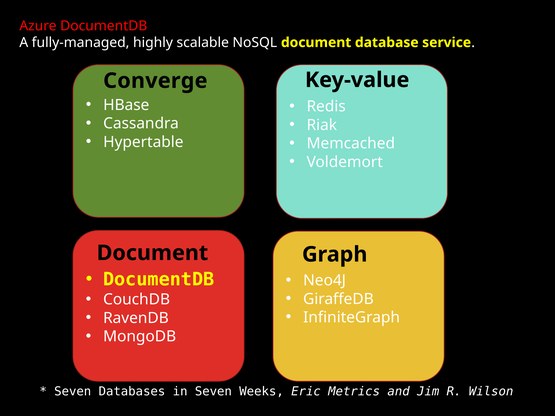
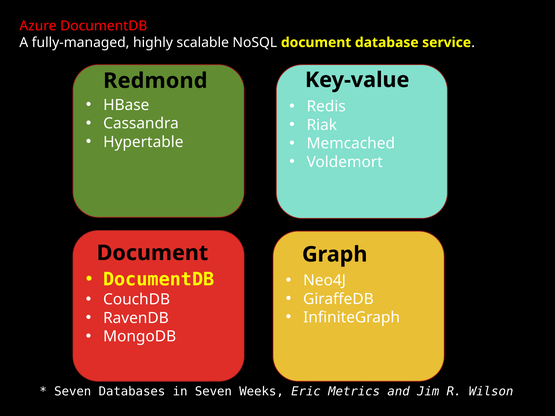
Converge: Converge -> Redmond (155, 81)
